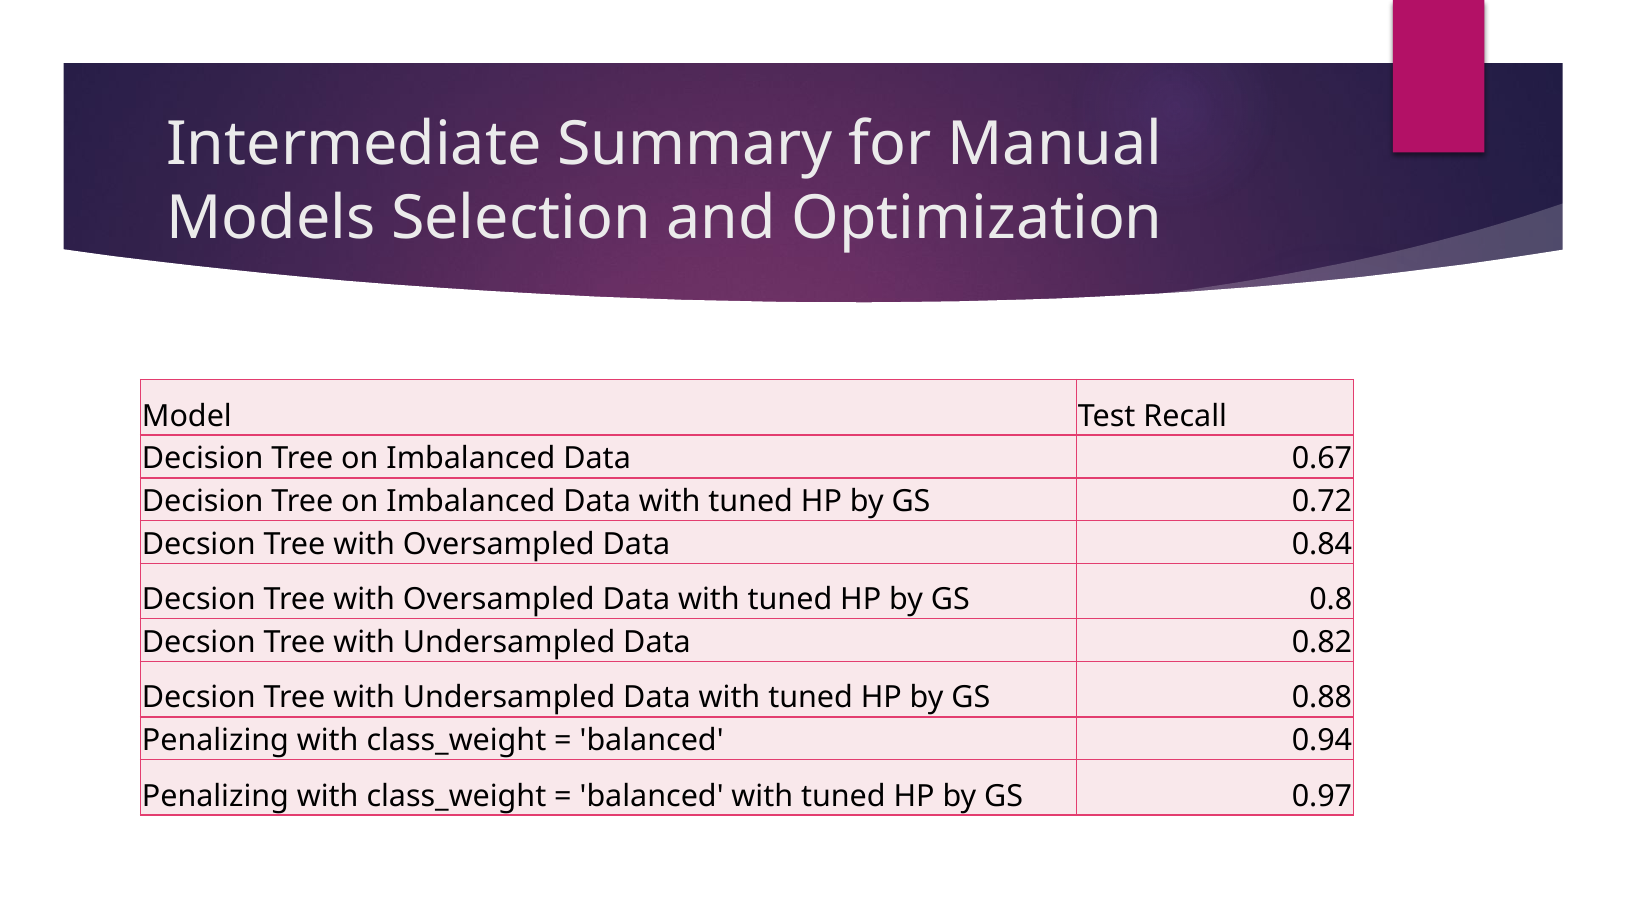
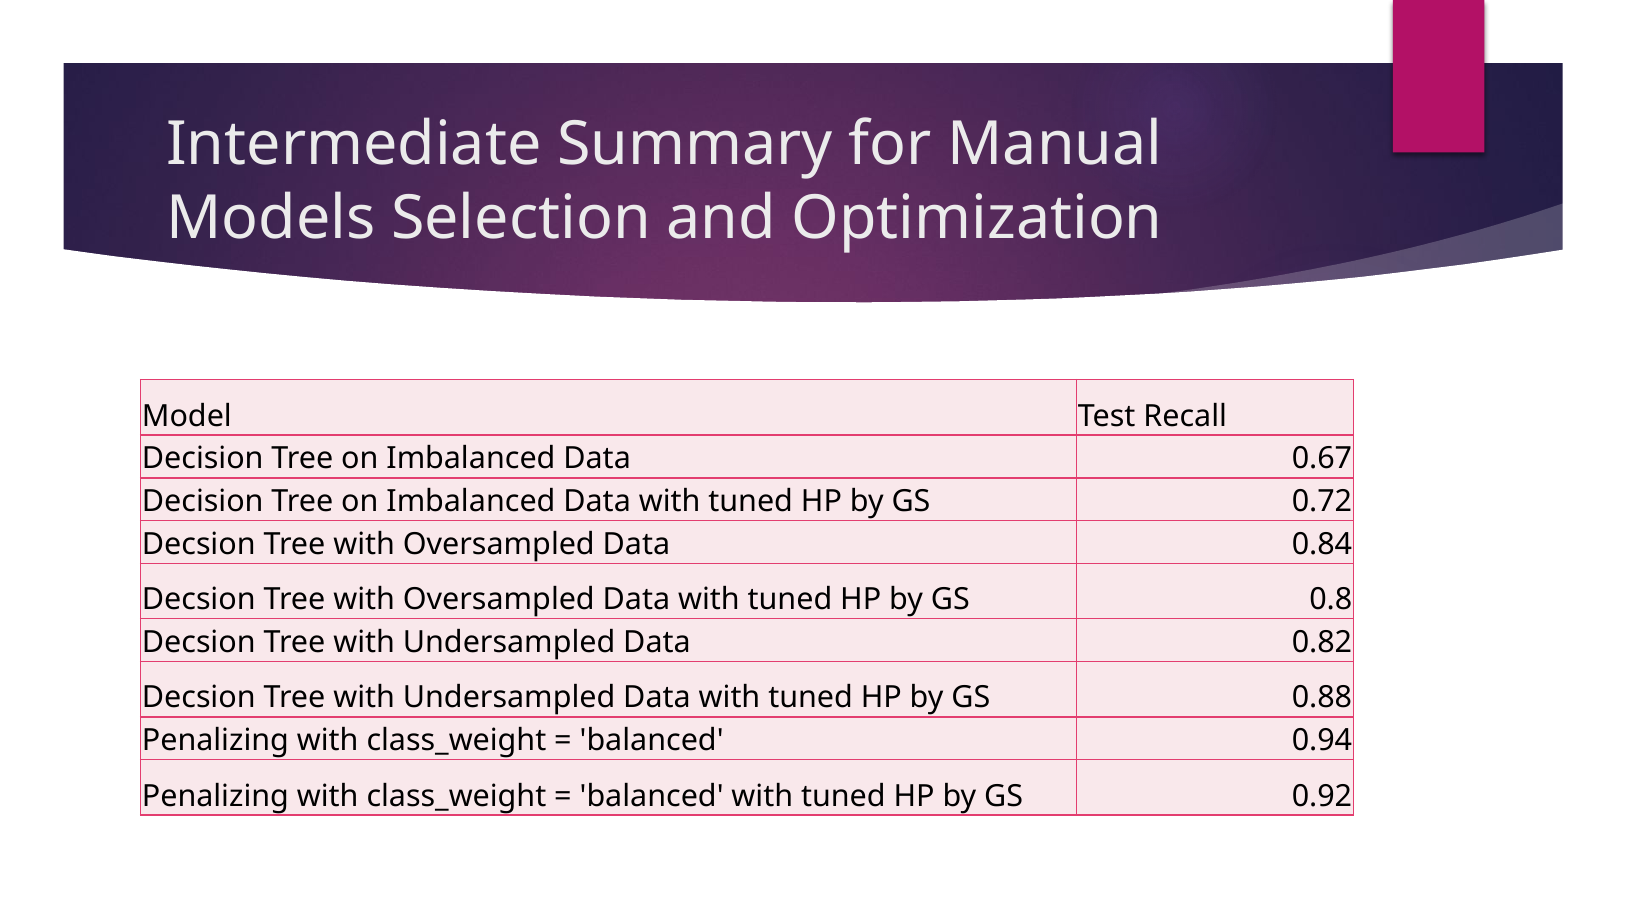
0.97: 0.97 -> 0.92 (1322, 796)
